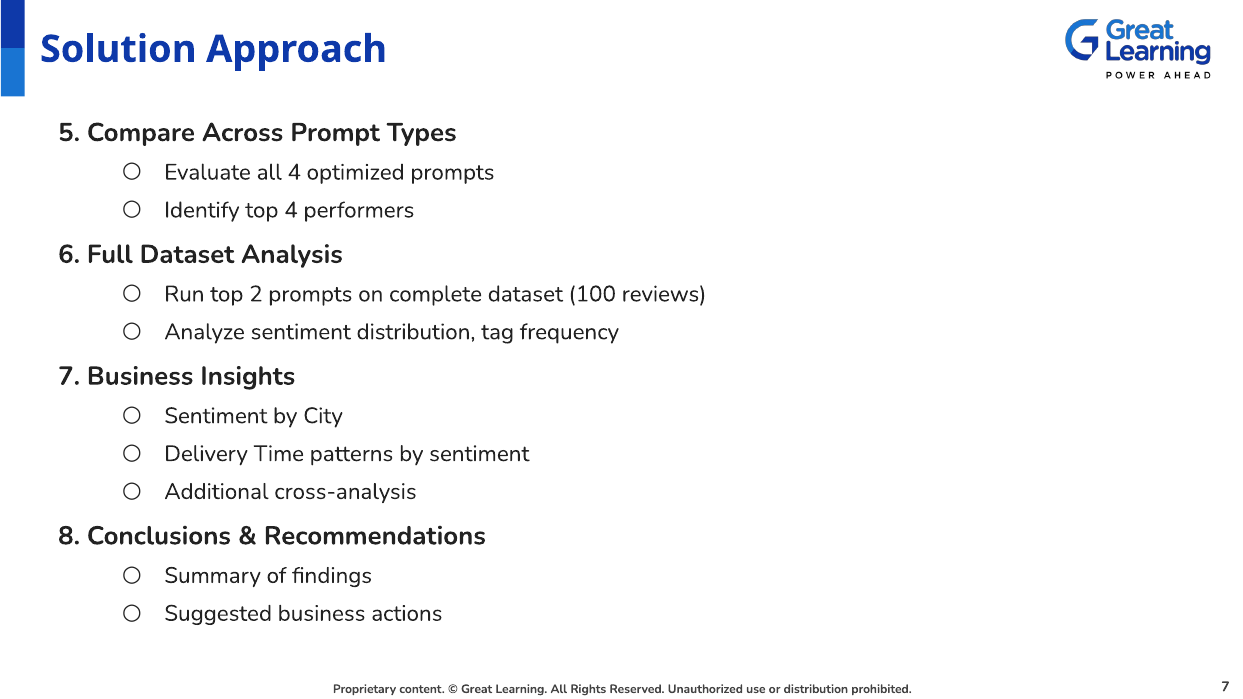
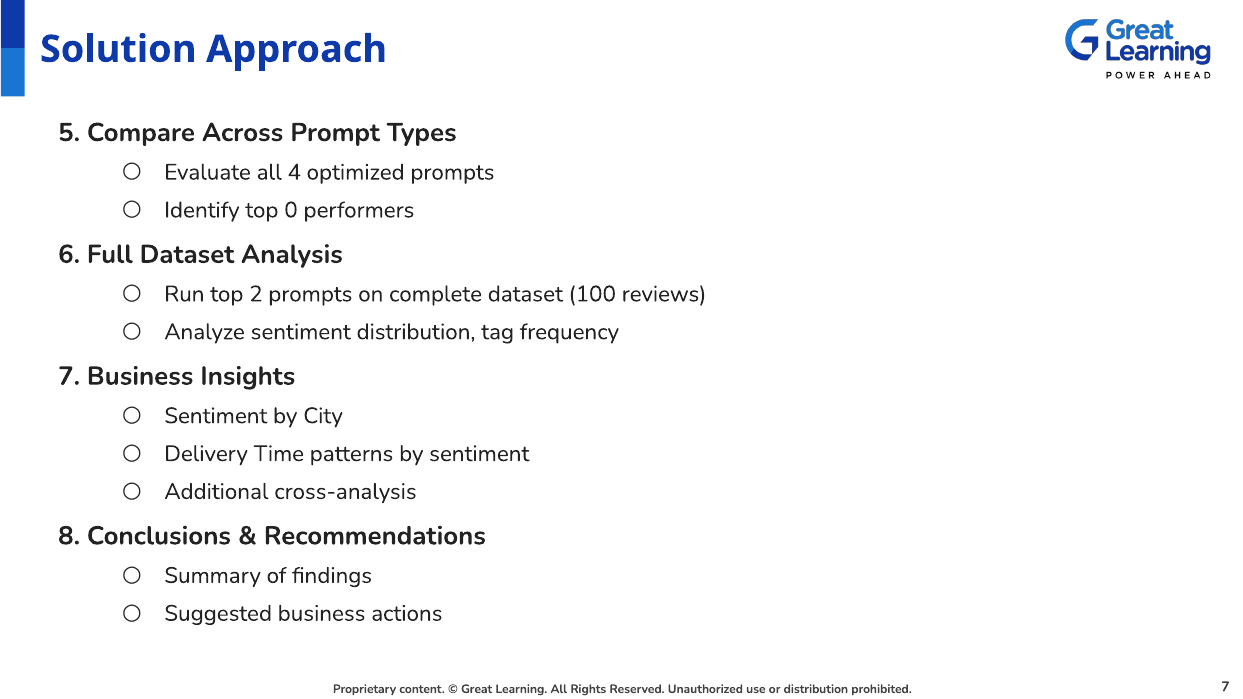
top 4: 4 -> 0 (291, 210)
